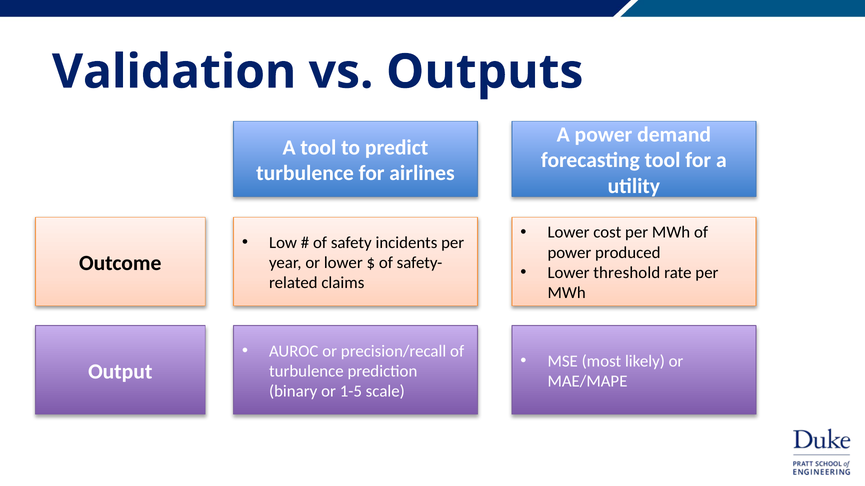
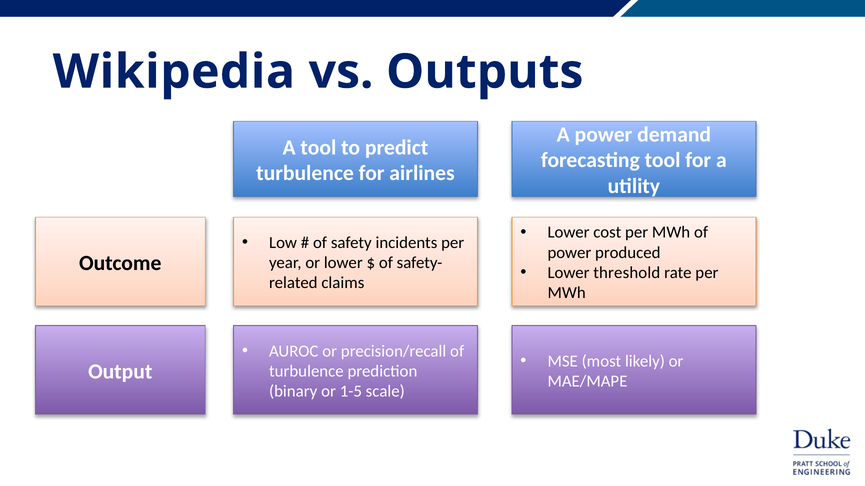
Validation: Validation -> Wikipedia (174, 72)
